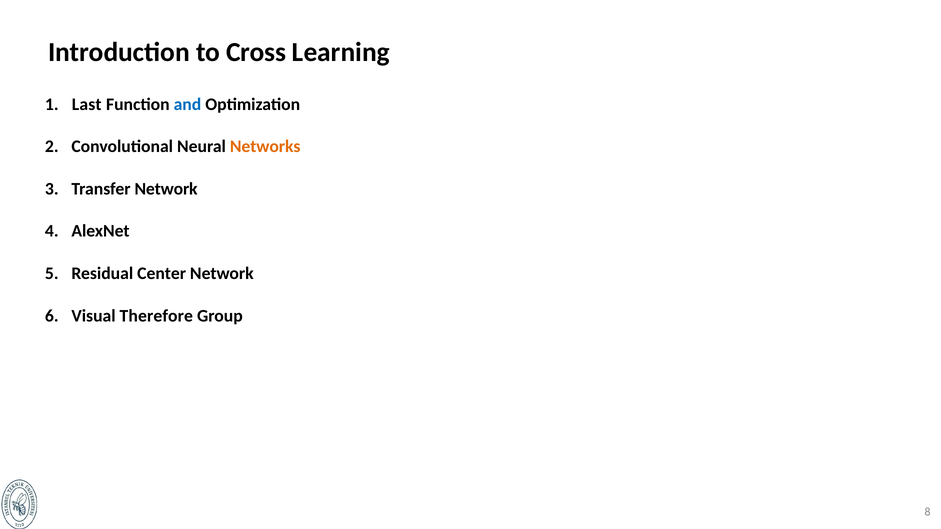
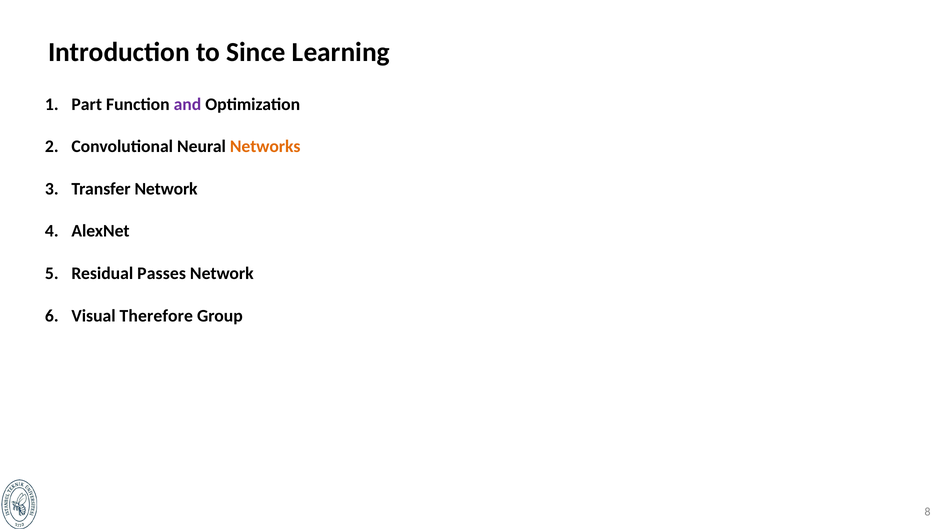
Cross: Cross -> Since (256, 52)
Last: Last -> Part (87, 104)
and colour: blue -> purple (187, 104)
Center: Center -> Passes (162, 274)
